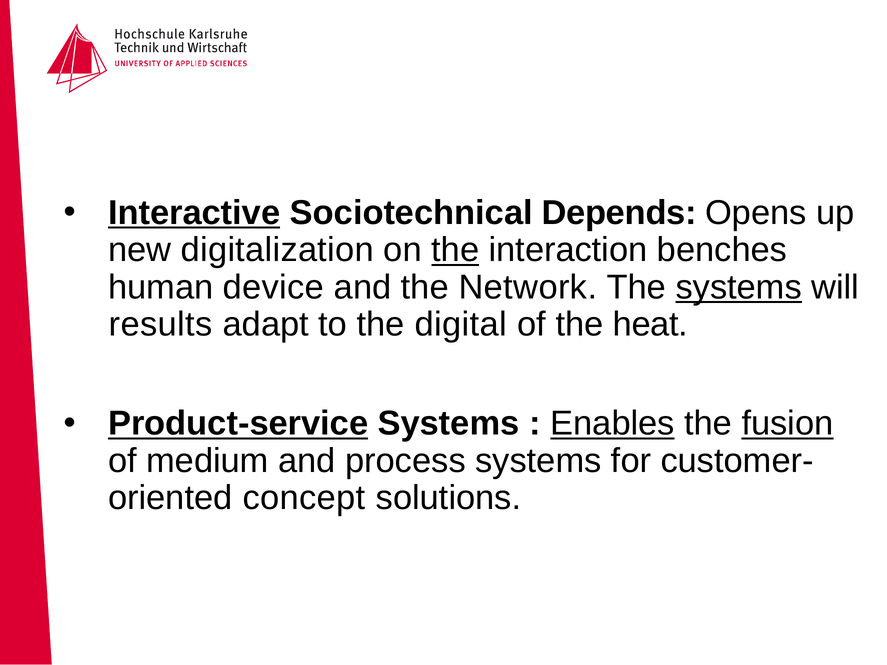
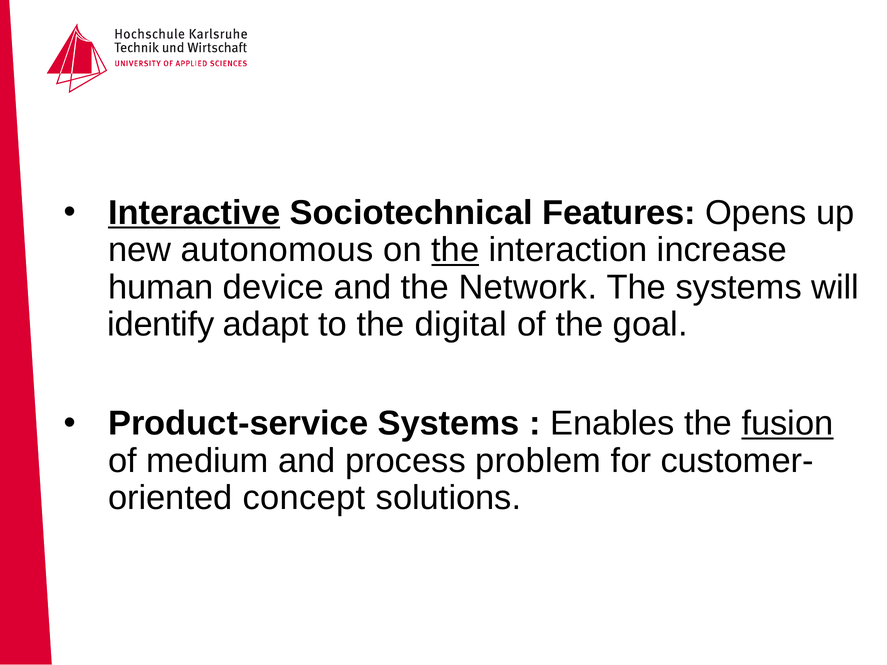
Depends: Depends -> Features (619, 213)
digitalization: digitalization -> autonomous (277, 250)
benches: benches -> increase (722, 250)
systems underline: present -> none (739, 287)
results: results -> identify (161, 325)
heat: heat -> goal (650, 325)
Product-service underline: present -> none (238, 424)
Enables underline: present -> none (612, 424)
process systems: systems -> problem (538, 461)
